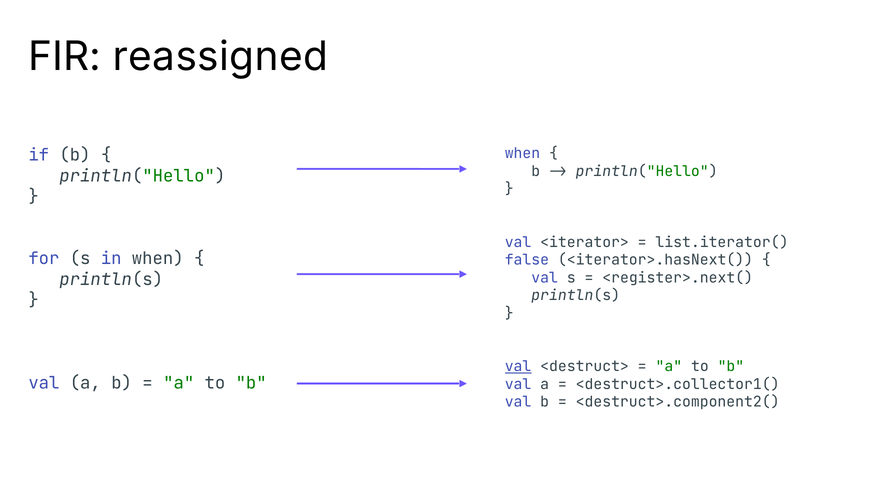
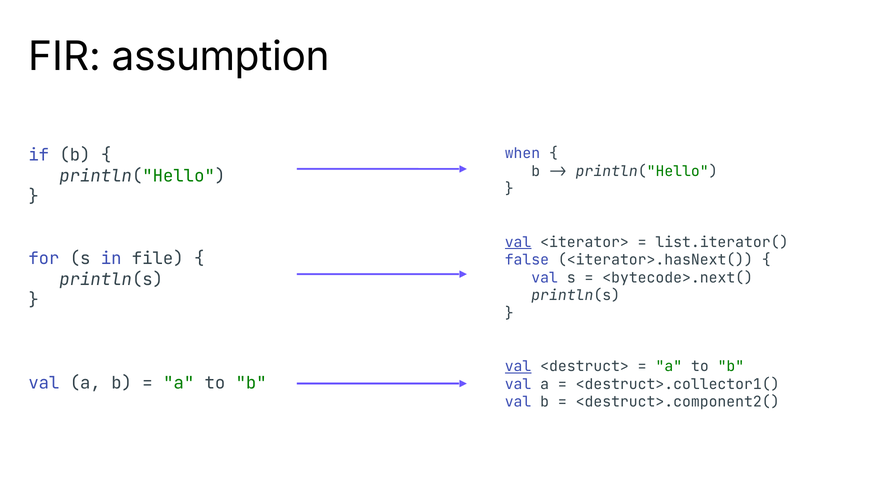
reassigned: reassigned -> assumption (221, 57)
val underline: none -> present (518, 242)
in when: when -> file (158, 259)
<register>.next(: <register>.next( -> <bytecode>.next( (678, 278)
